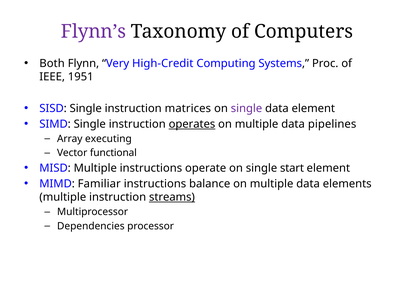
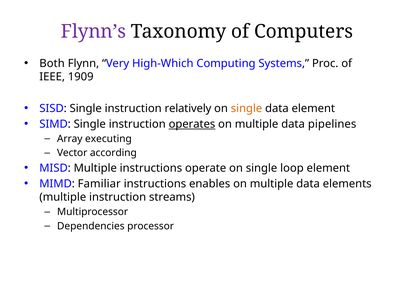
High-Credit: High-Credit -> High-Which (163, 63)
1951: 1951 -> 1909 (81, 77)
matrices: matrices -> relatively (188, 108)
single colour: purple -> orange (247, 108)
functional: functional -> according (113, 153)
start: start -> loop (292, 168)
balance: balance -> enables (210, 184)
streams underline: present -> none (172, 197)
